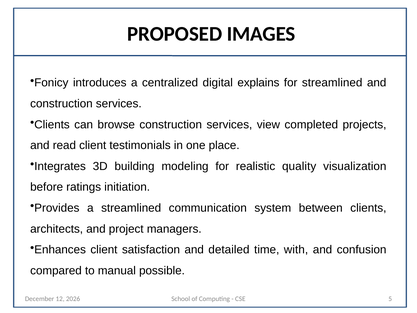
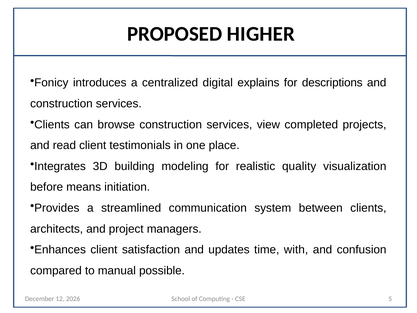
IMAGES: IMAGES -> HIGHER (261, 34)
for streamlined: streamlined -> descriptions (332, 83)
ratings: ratings -> means (84, 187)
detailed: detailed -> updates (229, 250)
